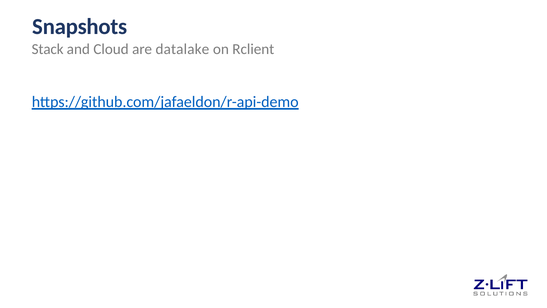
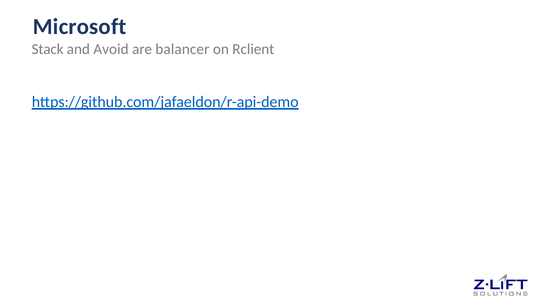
Snapshots: Snapshots -> Microsoft (80, 27)
Cloud: Cloud -> Avoid (111, 49)
datalake: datalake -> balancer (182, 49)
